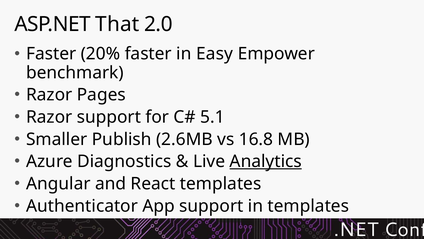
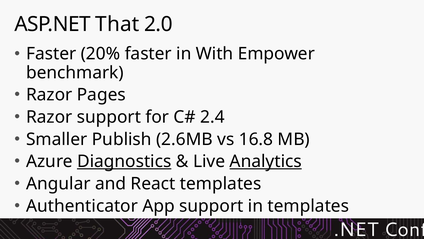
Easy: Easy -> With (215, 54)
5.1: 5.1 -> 2.4 (212, 117)
Diagnostics underline: none -> present (124, 161)
